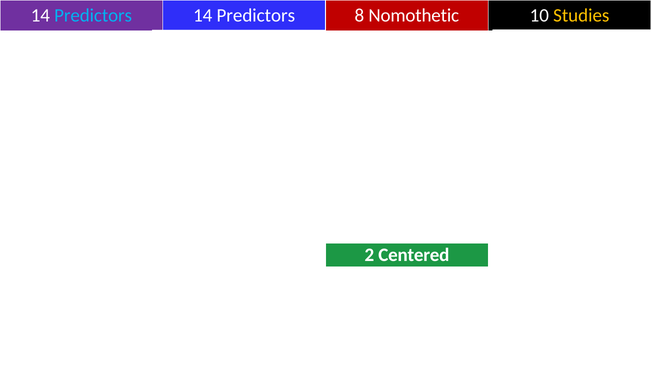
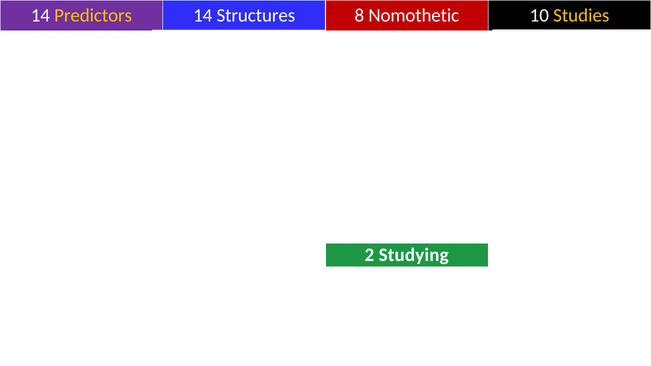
Predictors colour: light blue -> yellow (93, 16)
Predictors: Predictors -> Structures (256, 16)
Centered: Centered -> Studying (414, 255)
